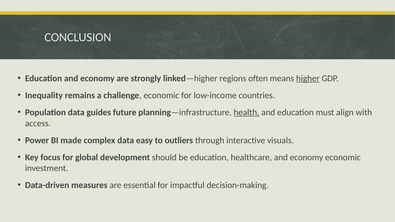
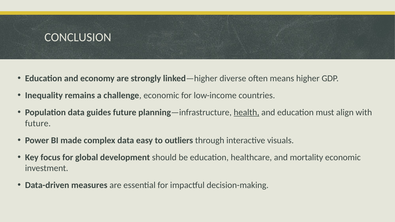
regions: regions -> diverse (233, 79)
higher underline: present -> none (308, 79)
access: access -> future (38, 123)
healthcare and economy: economy -> mortality (306, 157)
